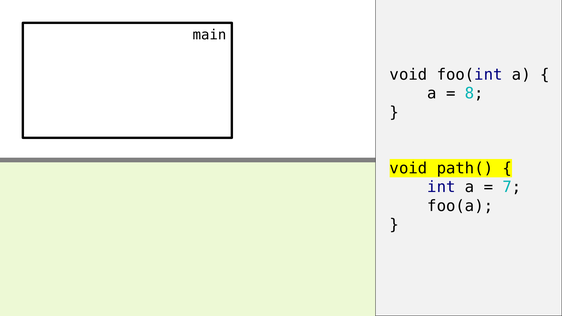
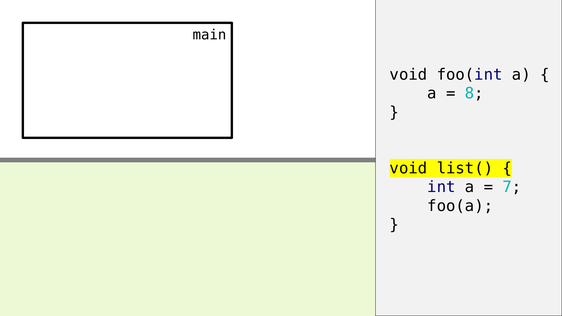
path(: path( -> list( (465, 169)
